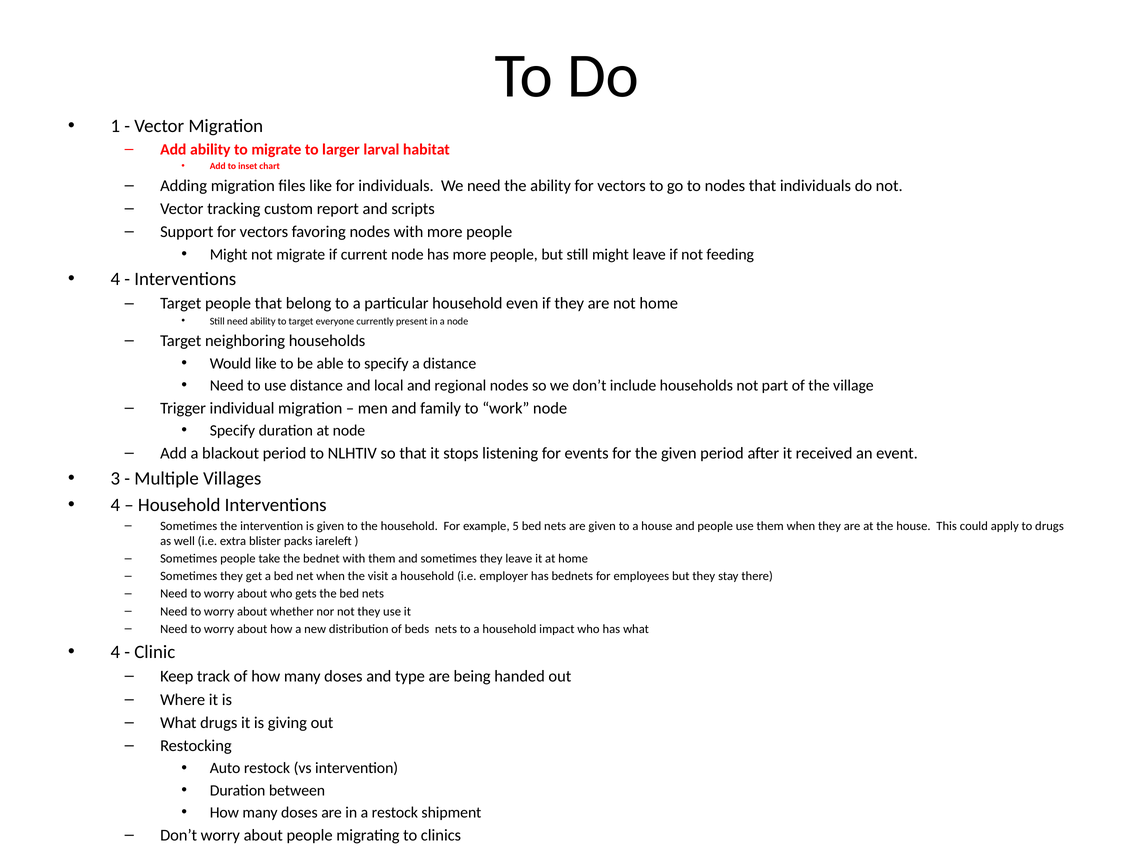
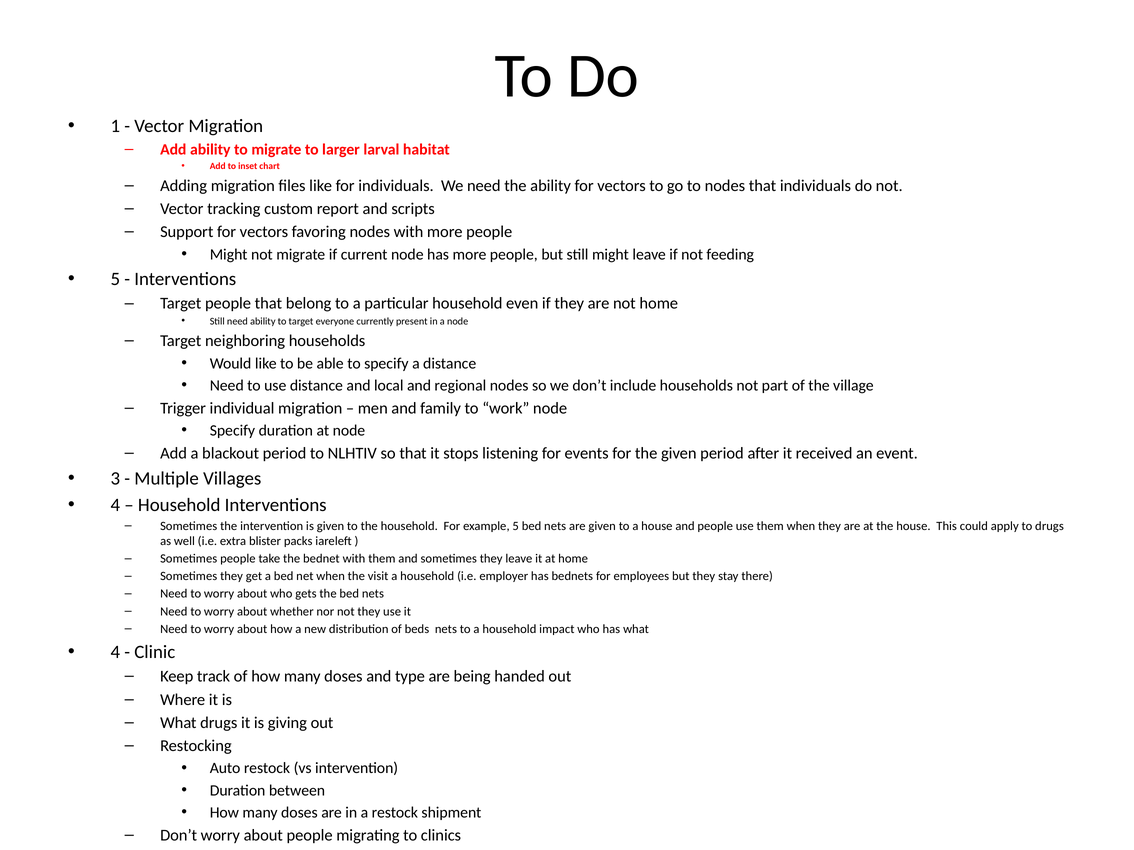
4: 4 -> 5 (115, 279)
